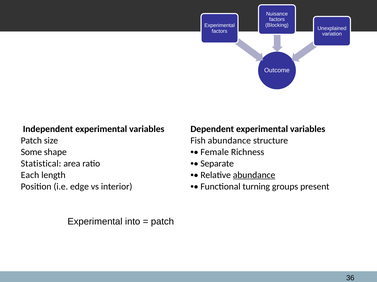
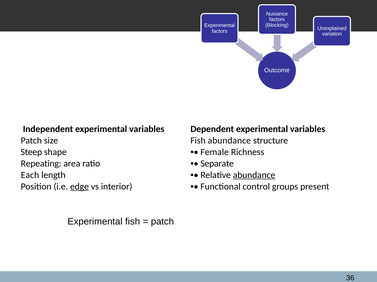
Some: Some -> Steep (31, 152)
Statistical: Statistical -> Repeating (41, 164)
turning: turning -> control (256, 187)
edge underline: none -> present (79, 187)
Experimental into: into -> fish (133, 222)
